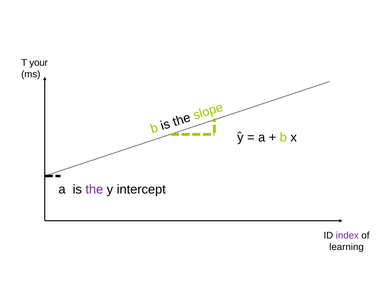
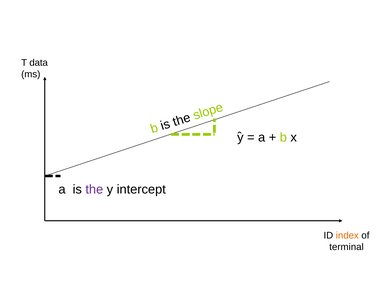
your: your -> data (39, 63)
index colour: purple -> orange (347, 236)
learning: learning -> terminal (347, 247)
